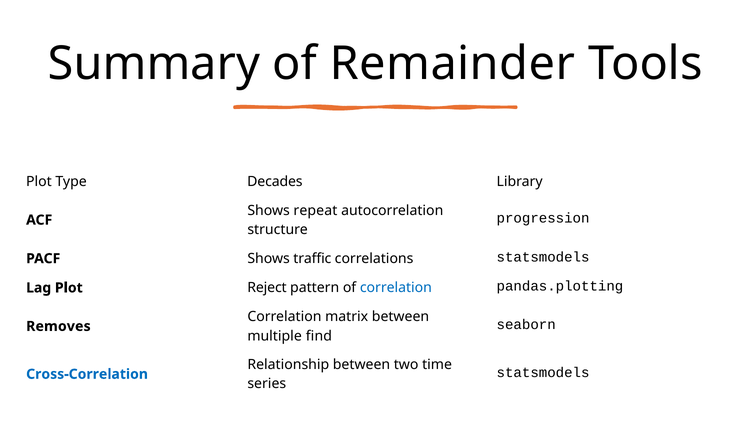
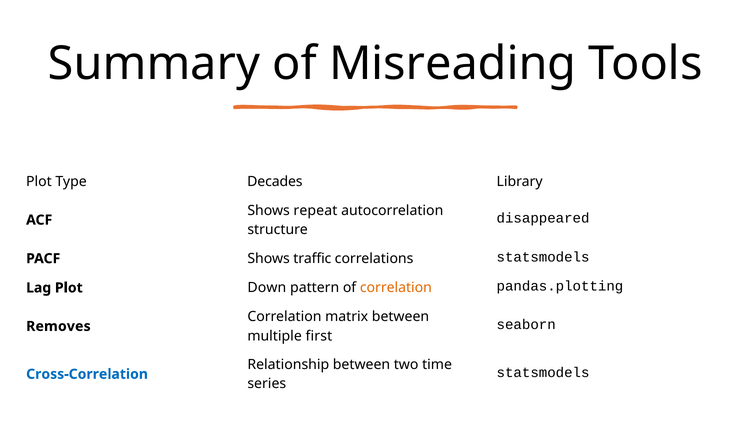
Remainder: Remainder -> Misreading (453, 64)
progression: progression -> disappeared (543, 219)
Reject: Reject -> Down (267, 288)
correlation colour: blue -> orange (396, 288)
find: find -> first (319, 336)
